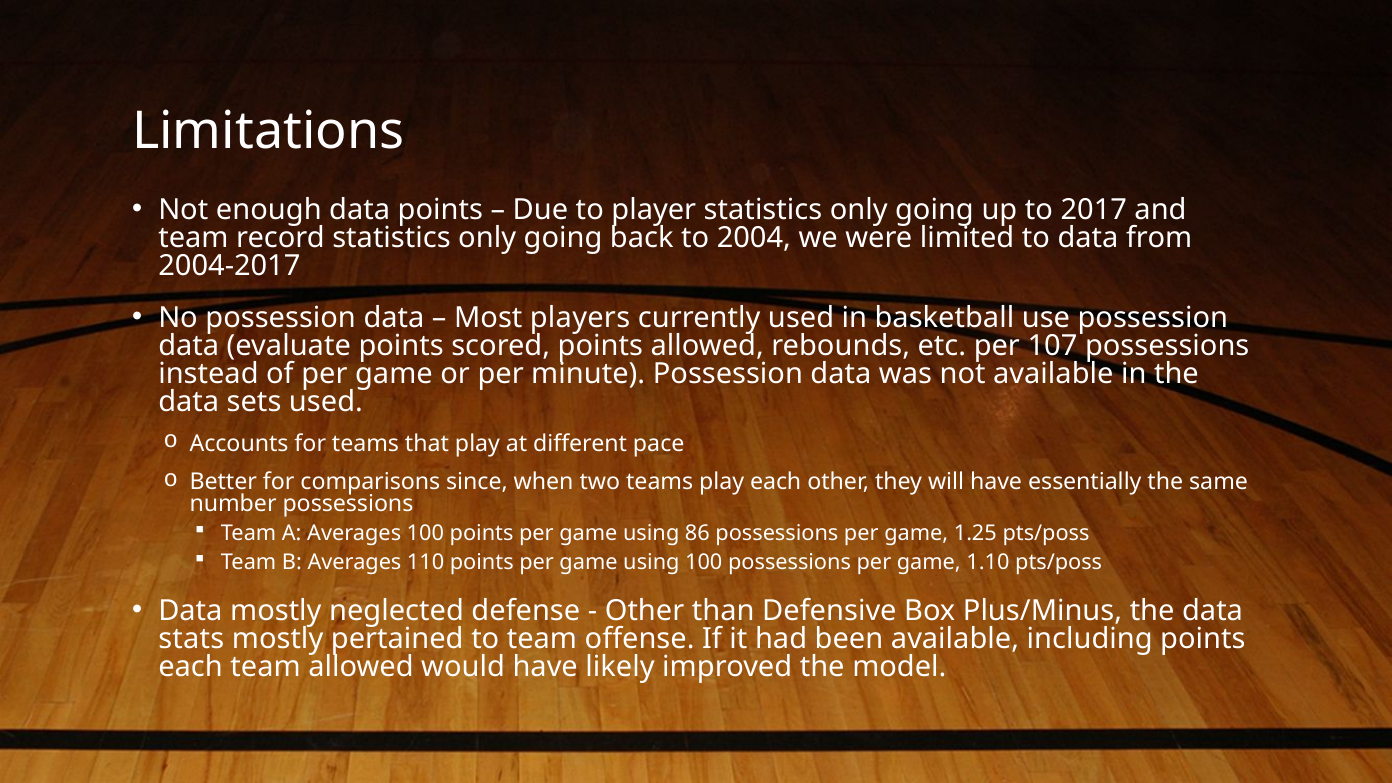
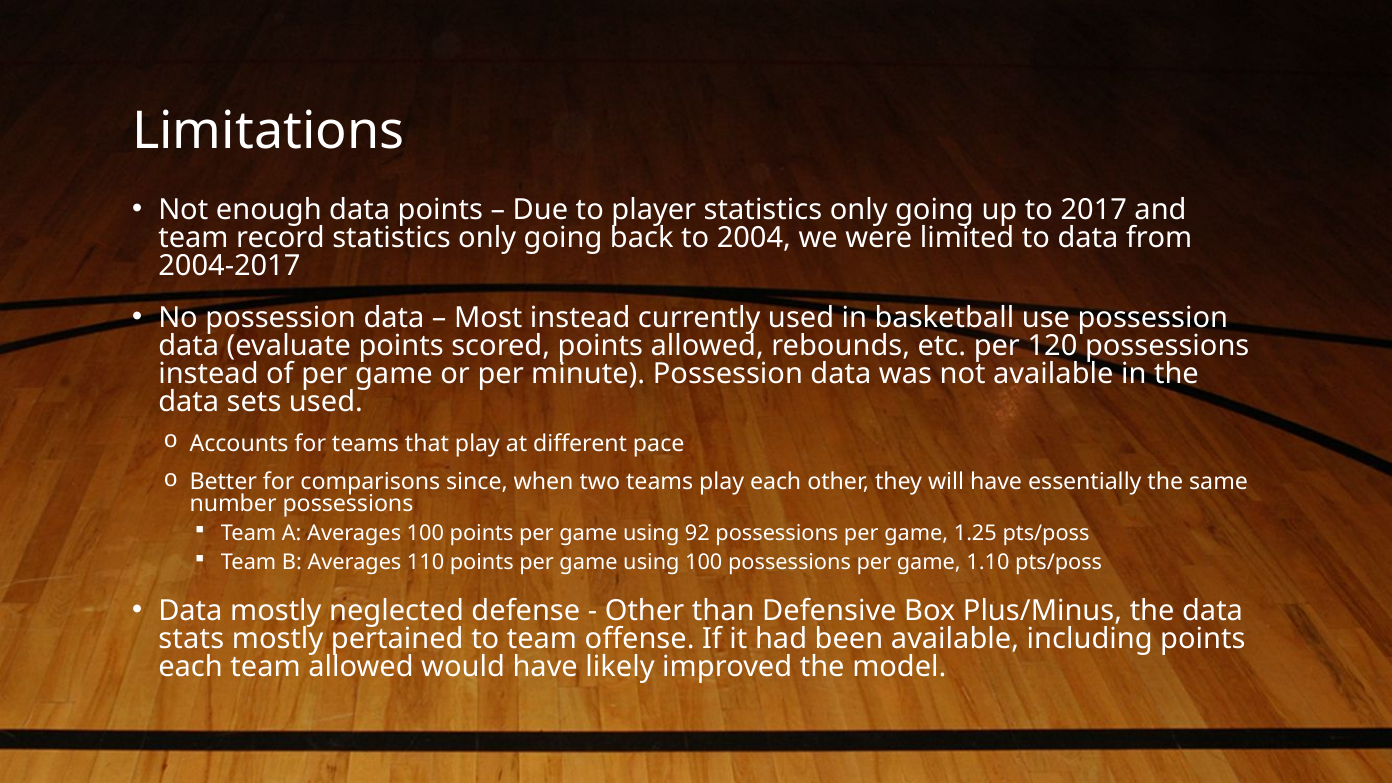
Most players: players -> instead (580, 318)
107: 107 -> 120 (1052, 346)
86: 86 -> 92 (697, 534)
